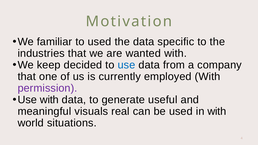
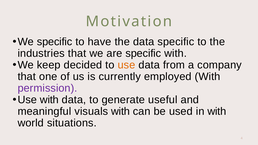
We familiar: familiar -> specific (55, 42)
to used: used -> have (99, 42)
are wanted: wanted -> specific (143, 53)
use colour: blue -> orange (126, 65)
visuals real: real -> with (121, 111)
